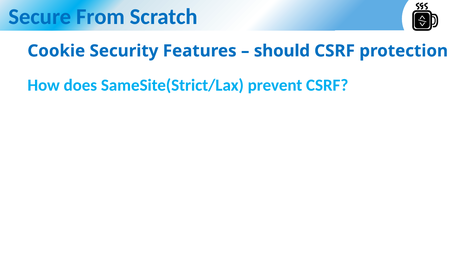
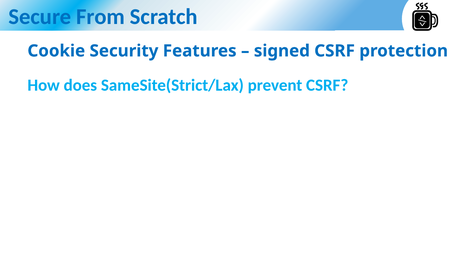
should: should -> signed (282, 51)
